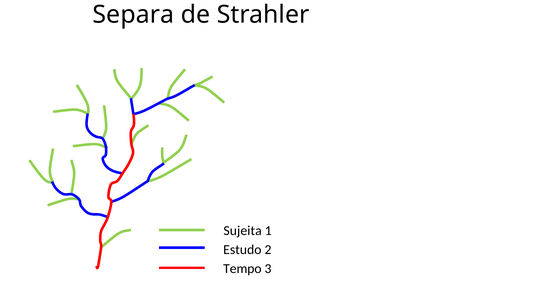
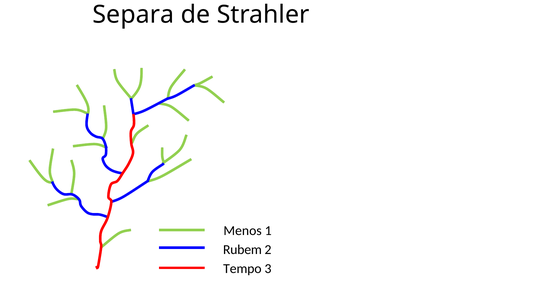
Sujeita: Sujeita -> Menos (243, 231)
Estudo: Estudo -> Rubem (242, 250)
